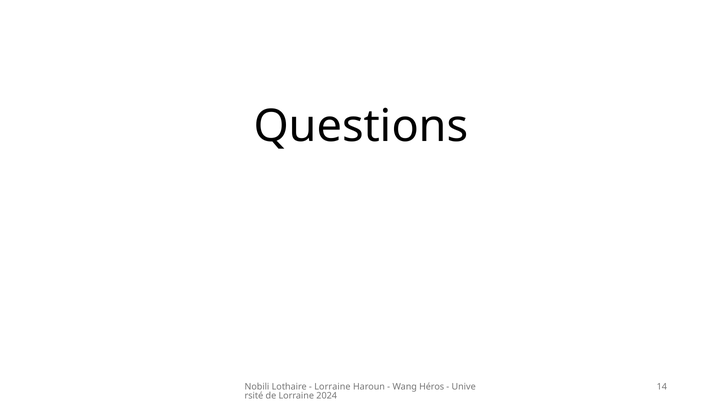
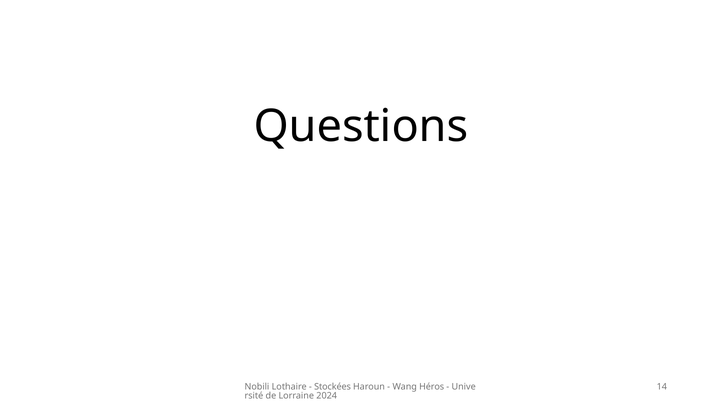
Lorraine: Lorraine -> Stockées (333, 387)
